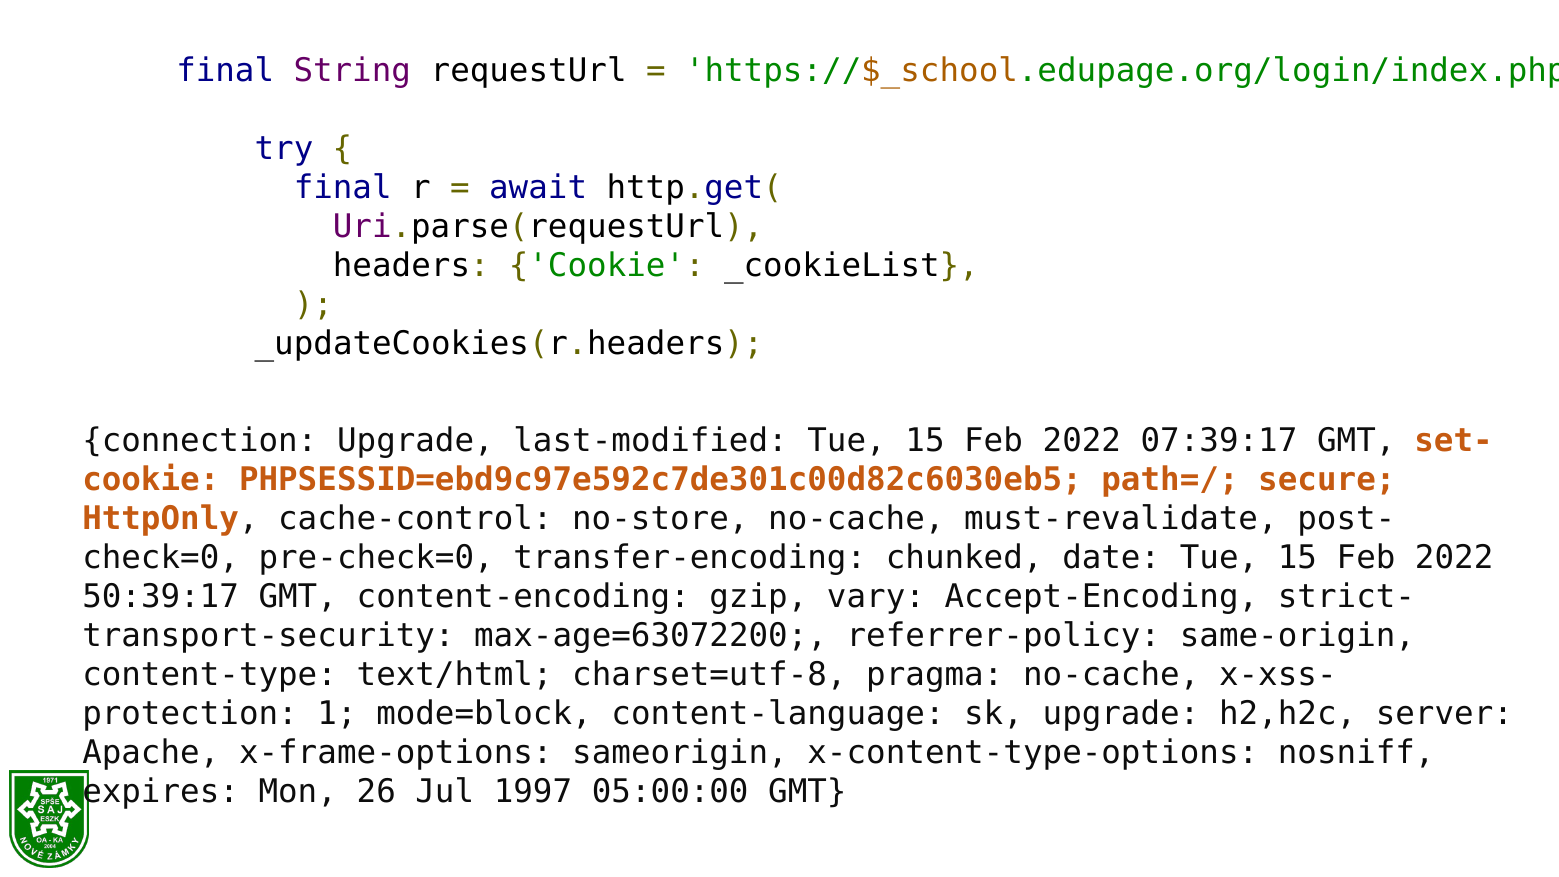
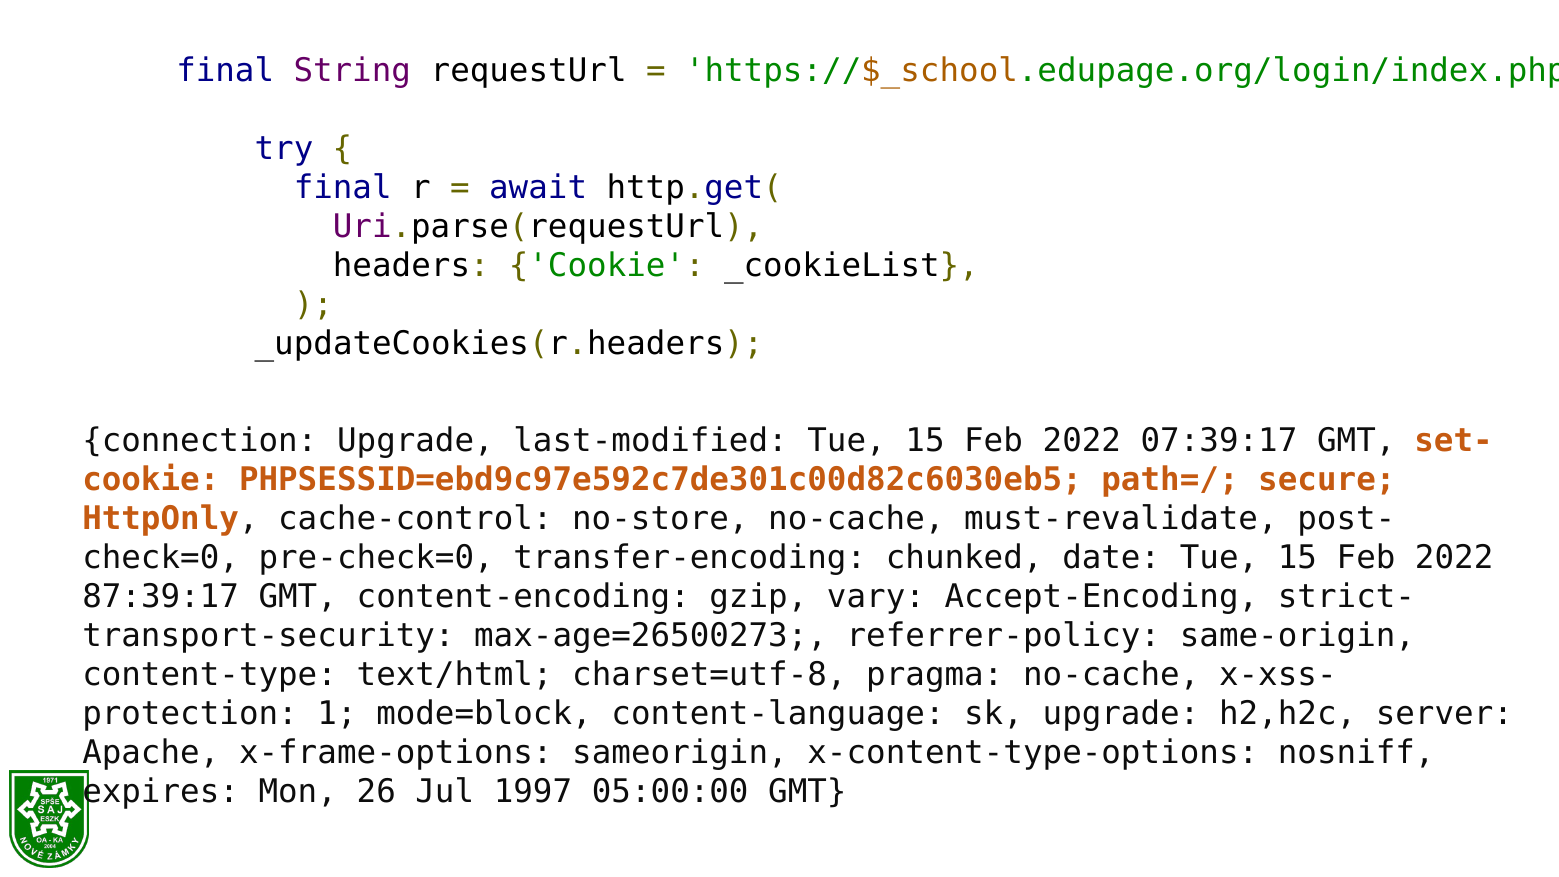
50:39:17: 50:39:17 -> 87:39:17 (161, 596)
max-age=63072200: max-age=63072200 -> max-age=26500273 (651, 635)
